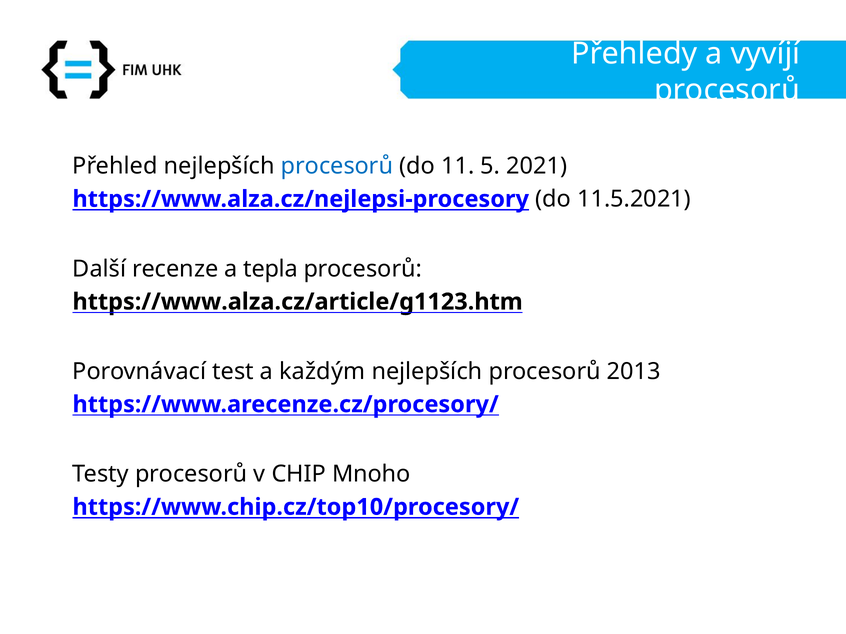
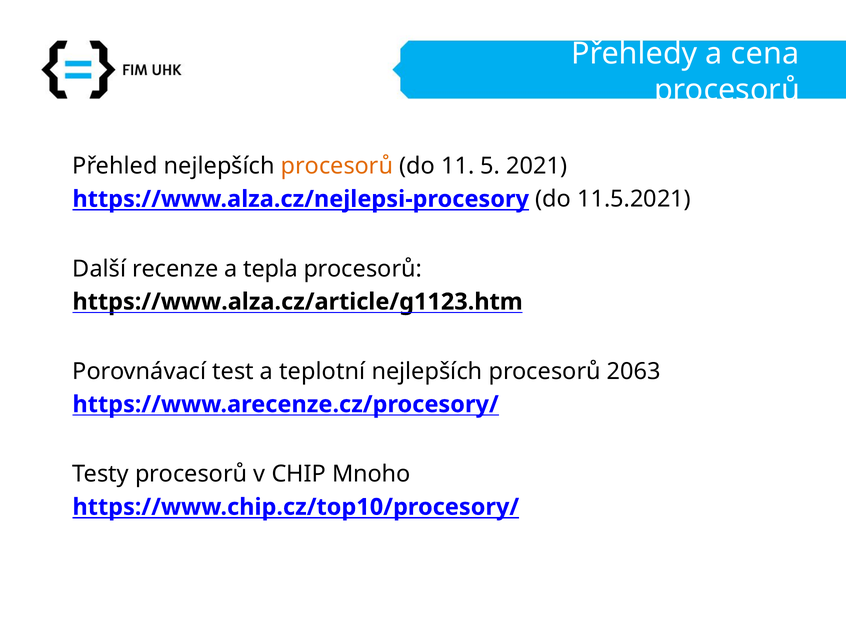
vyvíjí: vyvíjí -> cena (765, 54)
procesorů colour: blue -> orange (337, 166)
každým: každým -> teplotní (322, 372)
2013: 2013 -> 2063 (634, 372)
